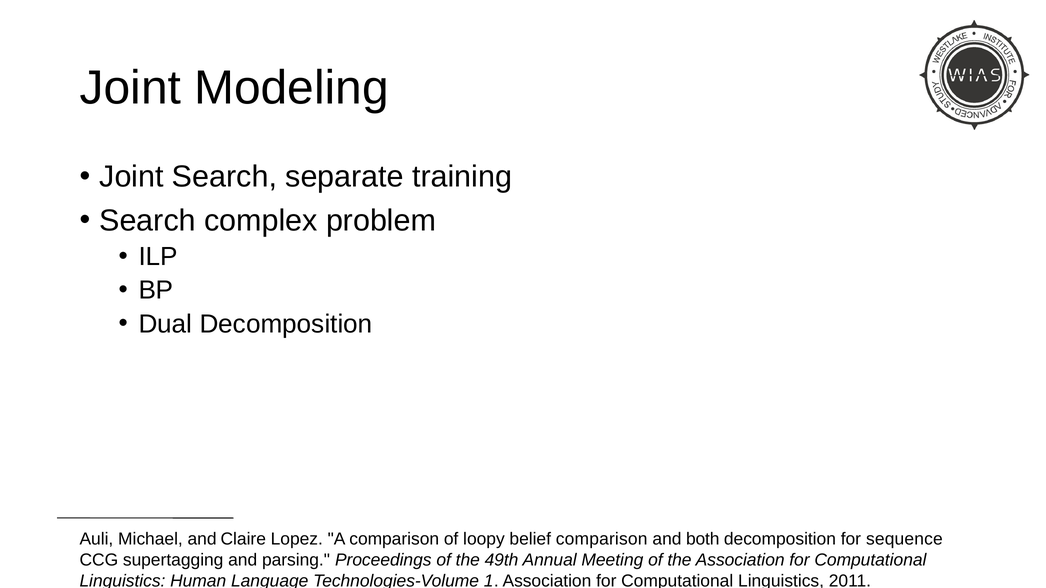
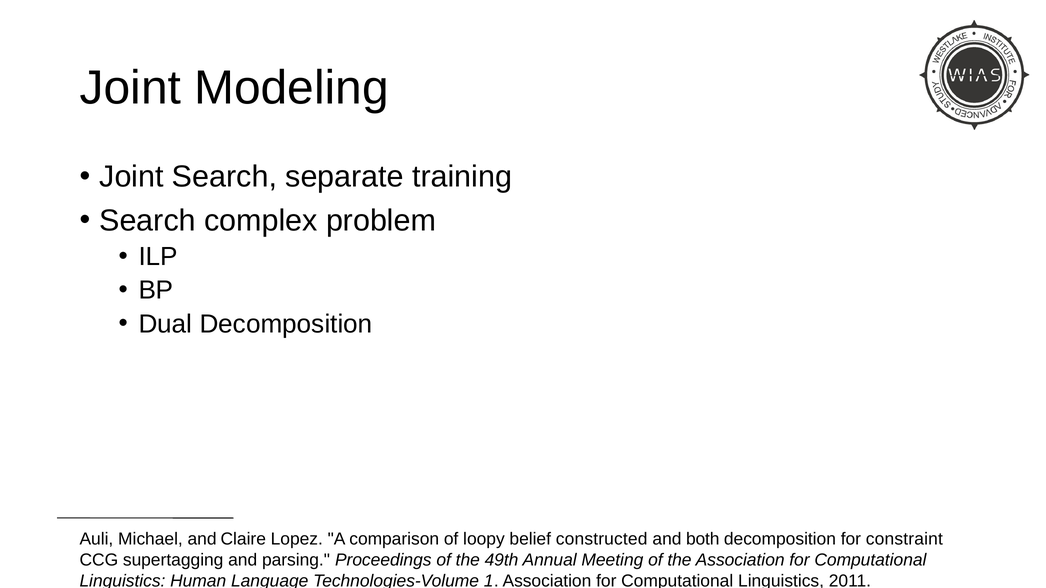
belief comparison: comparison -> constructed (602, 539)
sequence: sequence -> constraint (904, 539)
